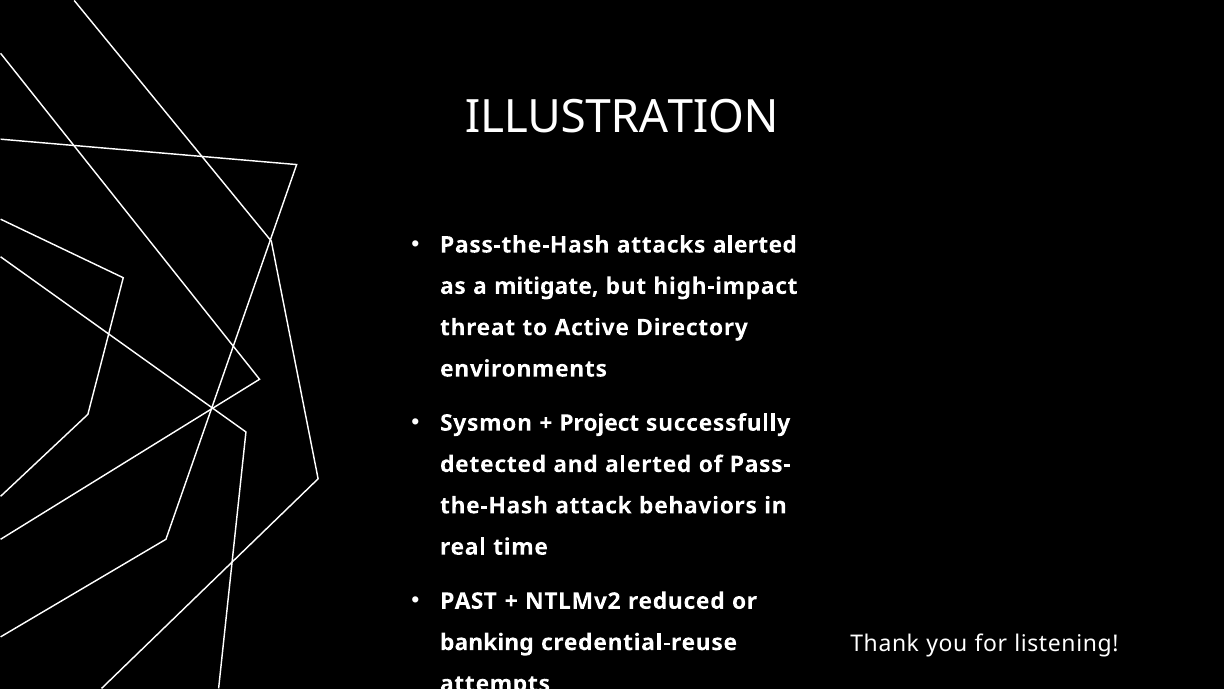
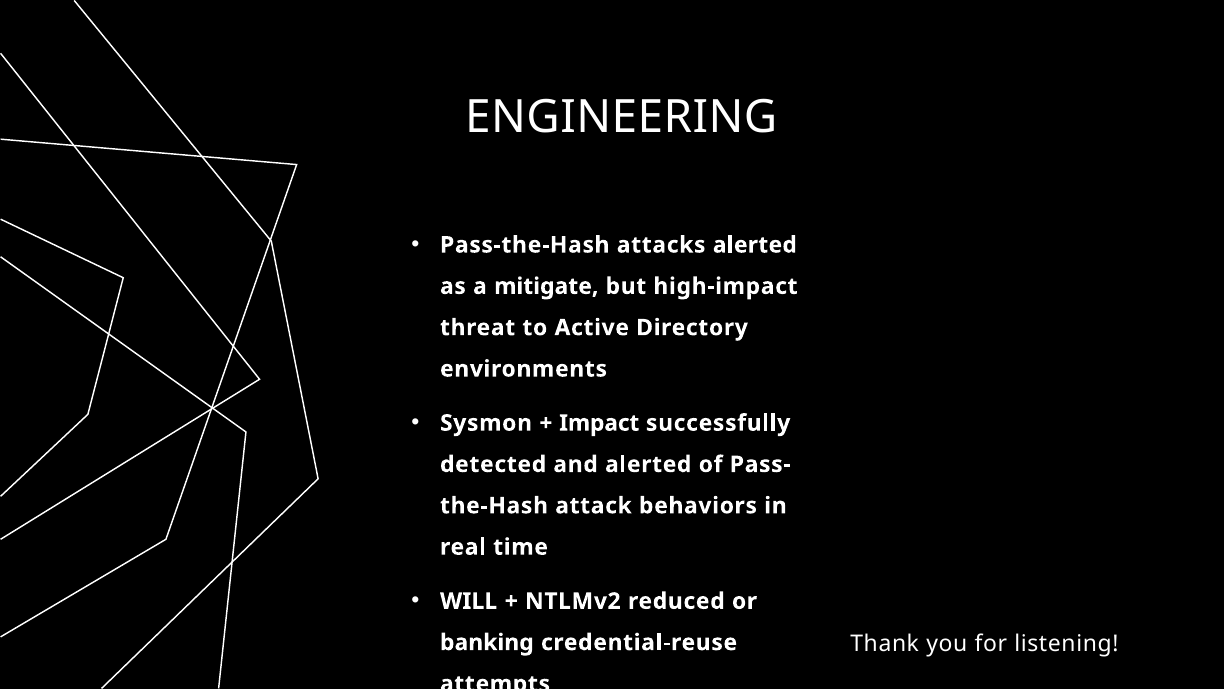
ILLUSTRATION: ILLUSTRATION -> ENGINEERING (621, 117)
Project: Project -> Impact (599, 423)
PAST: PAST -> WILL (469, 601)
